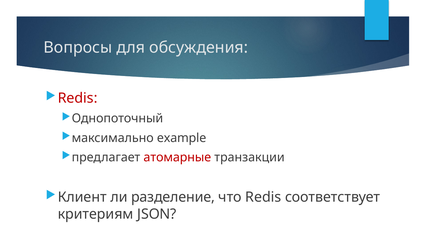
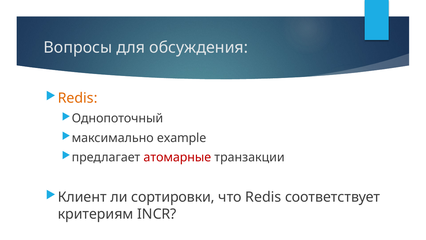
Redis colour: red -> orange (78, 98)
разделение: разделение -> сортировки (173, 197)
JSON: JSON -> INCR (157, 214)
